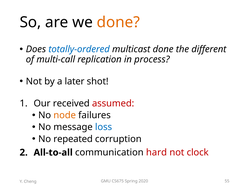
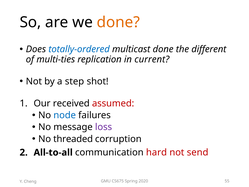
multi-call: multi-call -> multi-ties (56, 59)
process: process -> current (152, 59)
later: later -> step (74, 81)
node colour: orange -> blue (65, 115)
loss colour: blue -> purple (104, 127)
repeated: repeated -> threaded (73, 139)
clock: clock -> send (198, 152)
